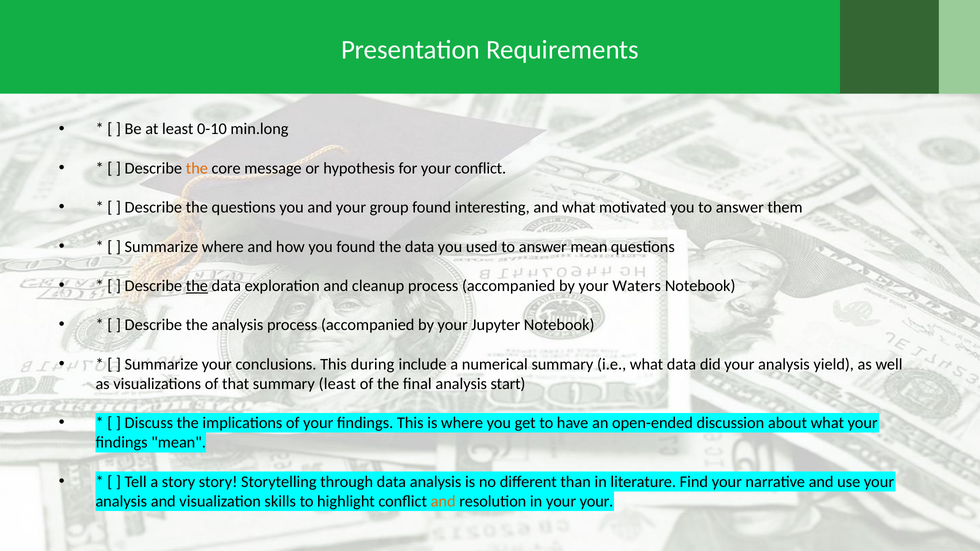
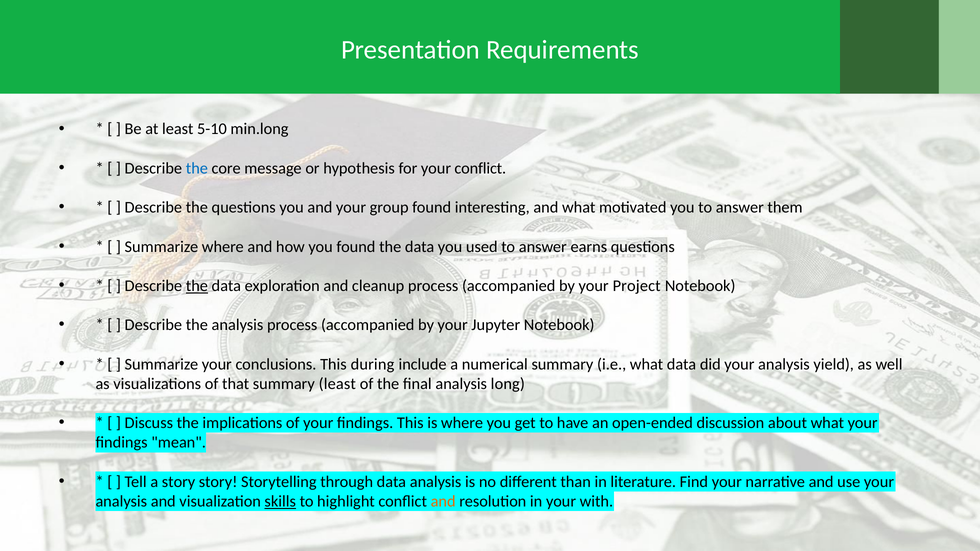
0-10: 0-10 -> 5-10 (212, 129)
the colour: orange -> blue (197, 168)
answer mean: mean -> earns (589, 247)
Waters: Waters -> Project (637, 286)
start: start -> long (508, 384)
skills underline: none -> present (280, 502)
your your: your -> with (596, 502)
